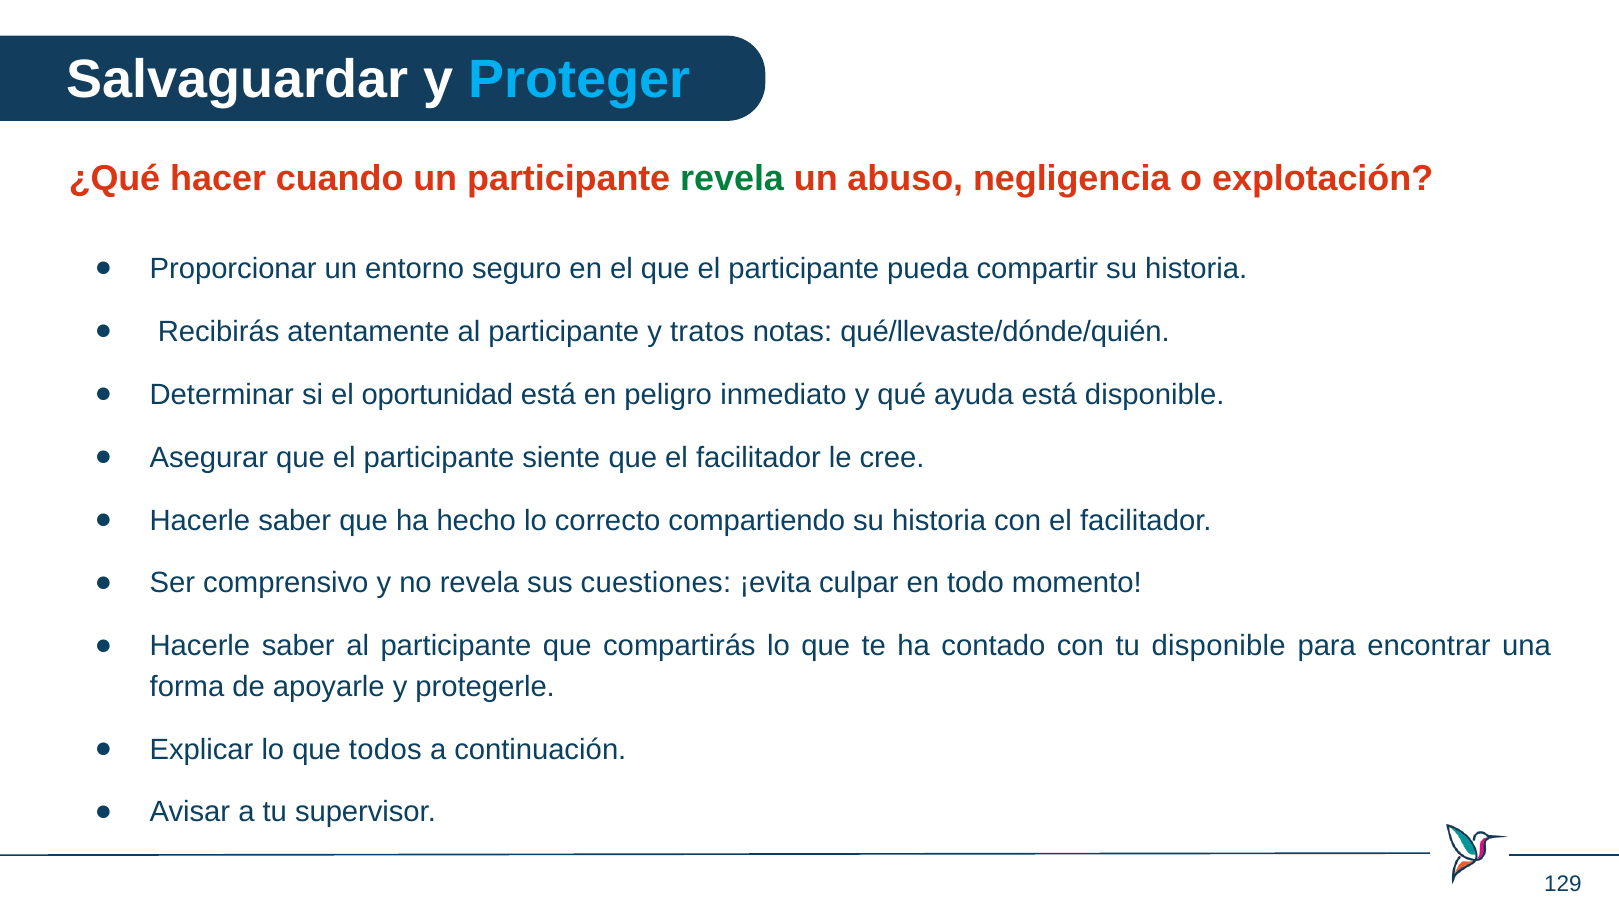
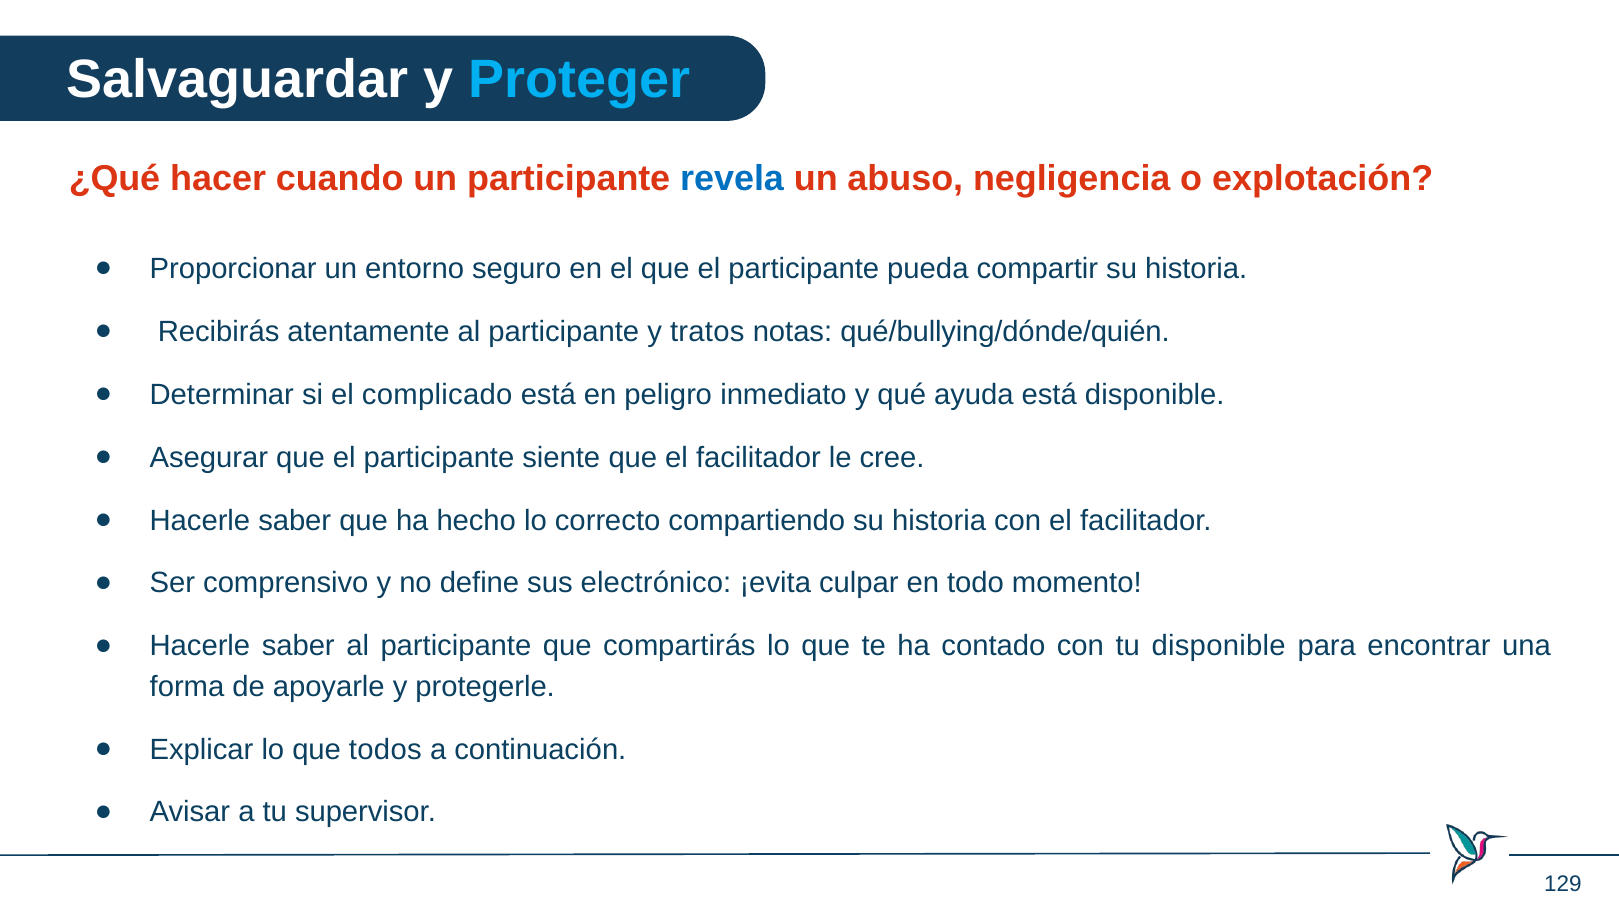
revela colour: green -> blue (732, 178)
qué/llevaste/dónde/quién: qué/llevaste/dónde/quién -> qué/bullying/dónde/quién (1005, 332)
oportunidad: oportunidad -> complicado (437, 395)
no revela: revela -> define (479, 583)
cuestiones: cuestiones -> electrónico (656, 583)
